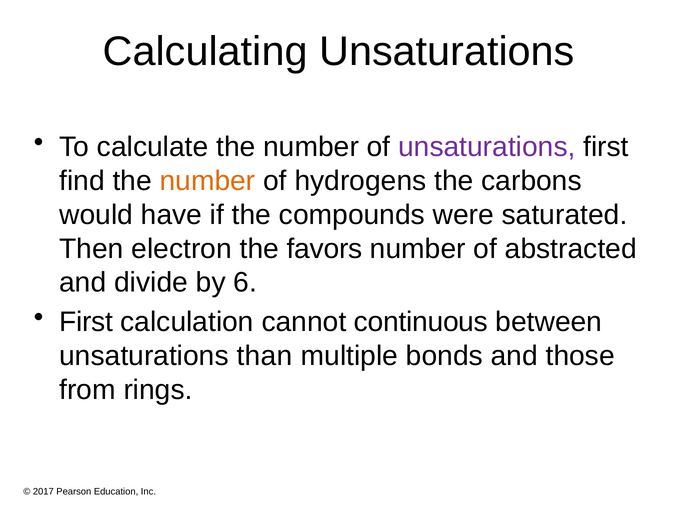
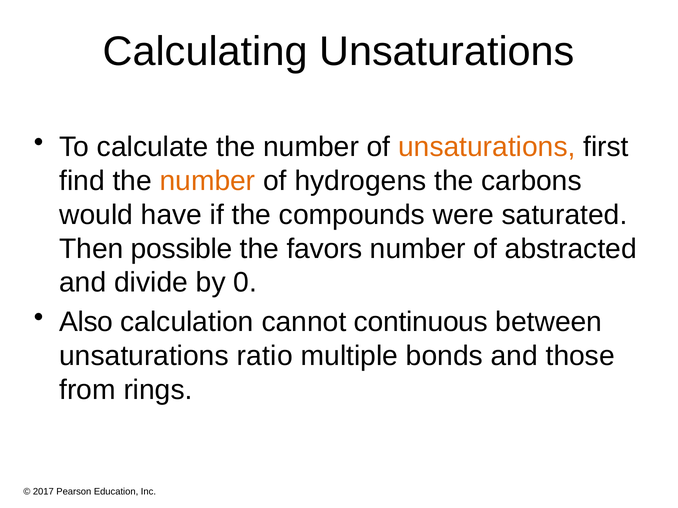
unsaturations colour: purple -> orange (487, 147)
electron: electron -> possible (182, 249)
6: 6 -> 0 (245, 283)
First: First -> Also (86, 322)
than: than -> ratio (265, 356)
